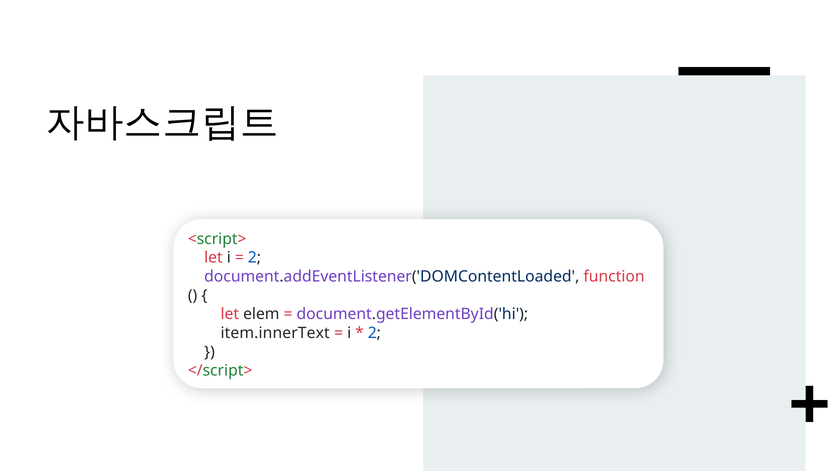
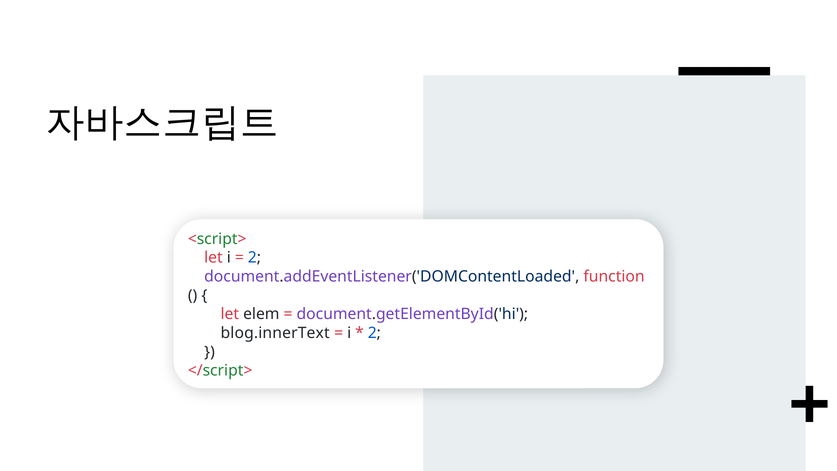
item.innerText: item.innerText -> blog.innerText (275, 333)
